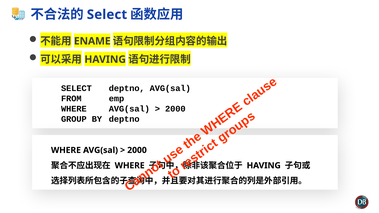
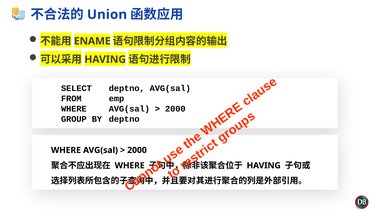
Select: Select -> Union (107, 15)
